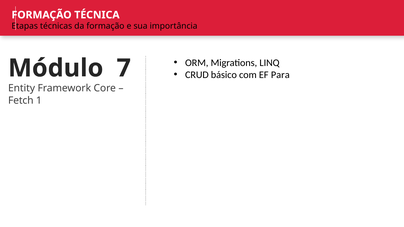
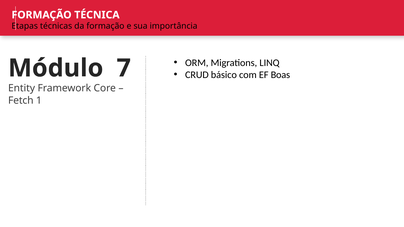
Para: Para -> Boas (280, 75)
